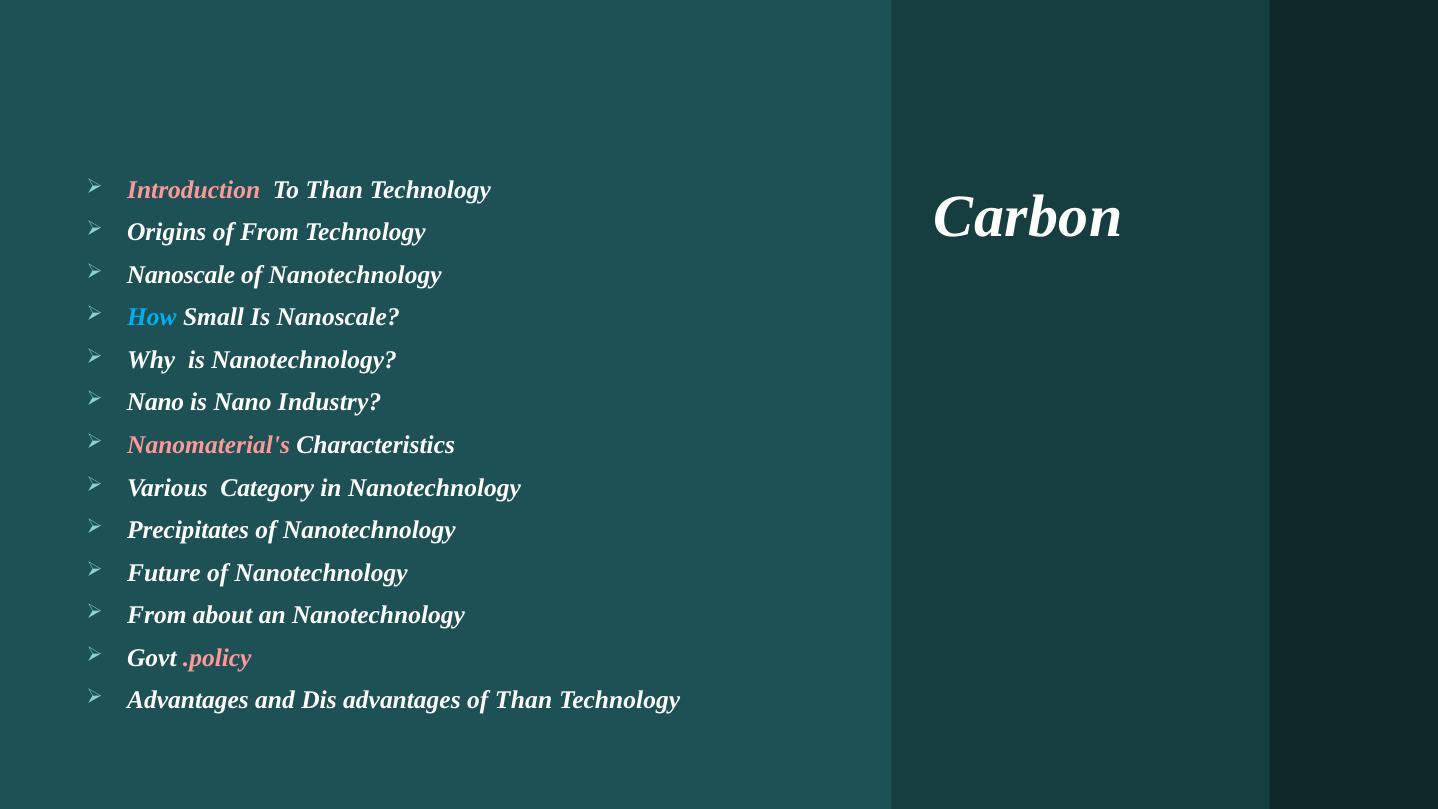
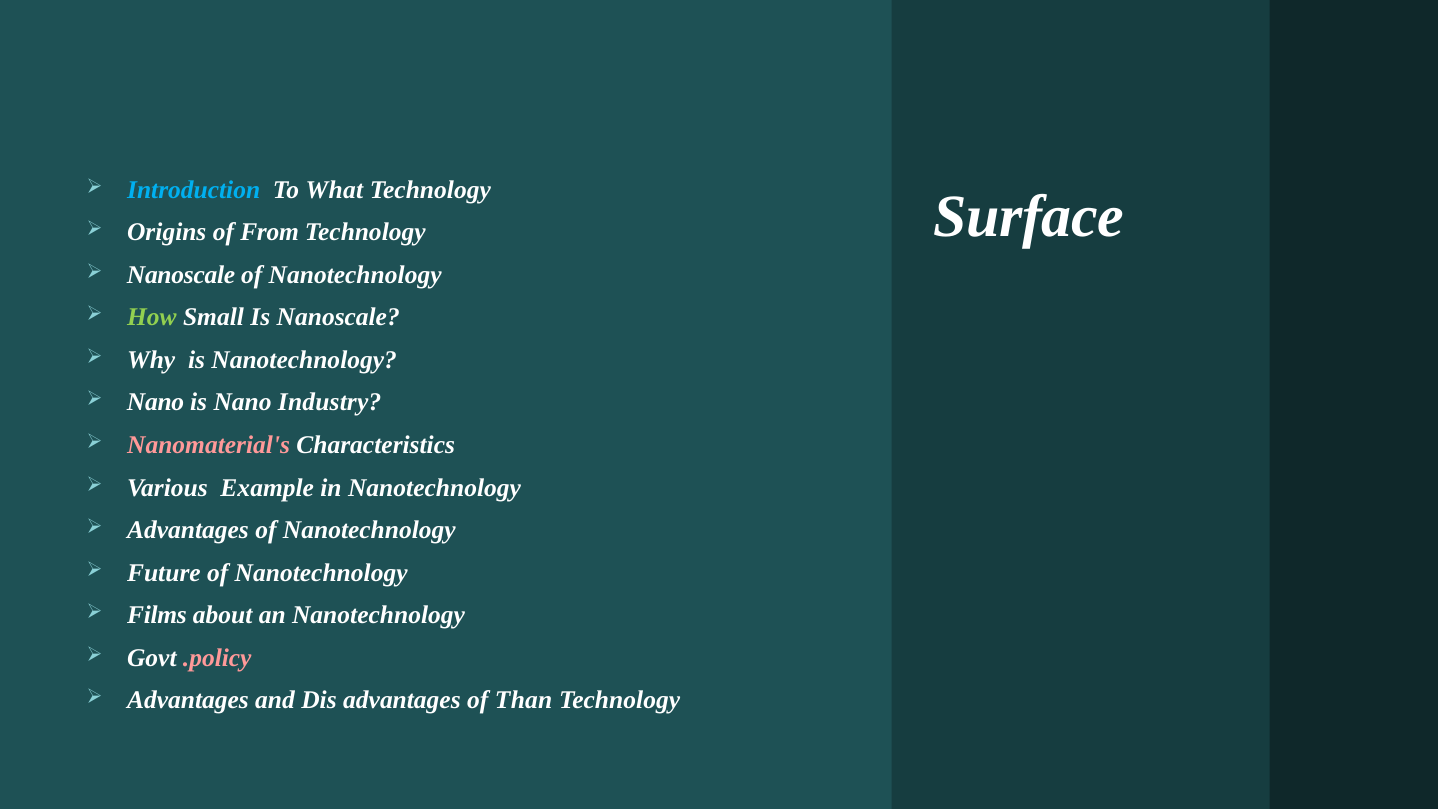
Introduction colour: pink -> light blue (194, 190)
To Than: Than -> What (334, 190)
Carbon: Carbon -> Surface (1029, 216)
How colour: light blue -> light green (152, 317)
Category: Category -> Example (267, 488)
Precipitates: Precipitates -> Advantages (188, 530)
From: From -> Films (157, 615)
